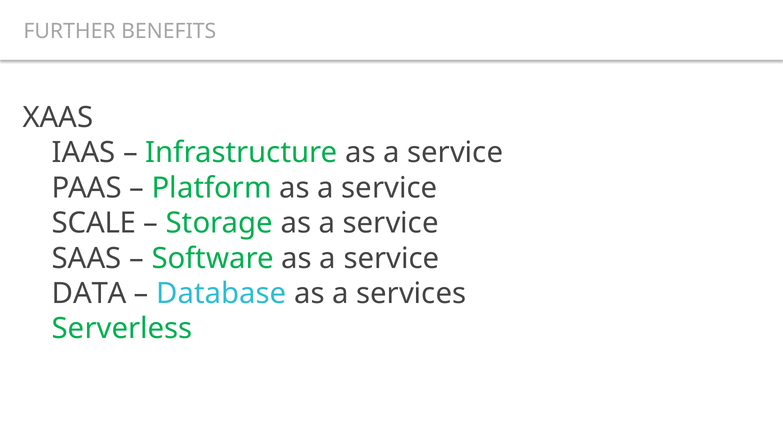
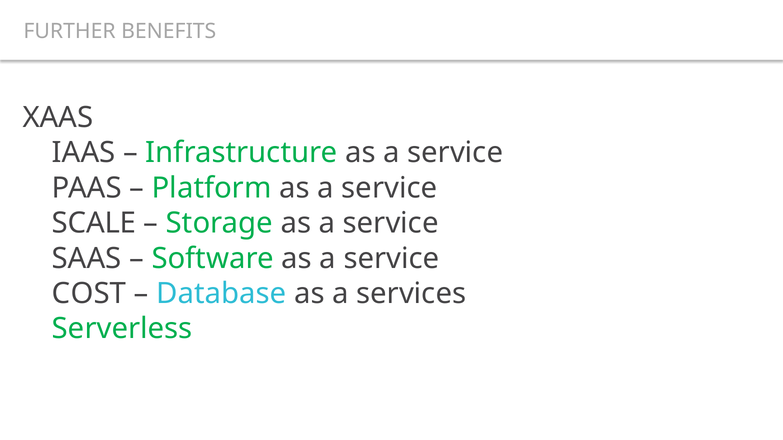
DATA: DATA -> COST (89, 294)
